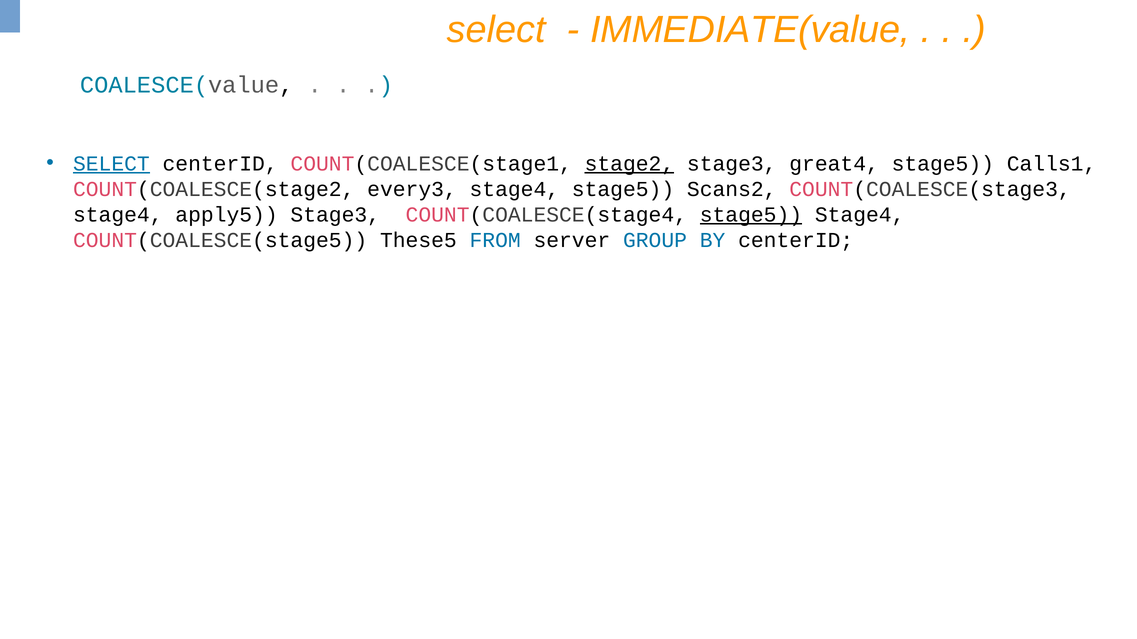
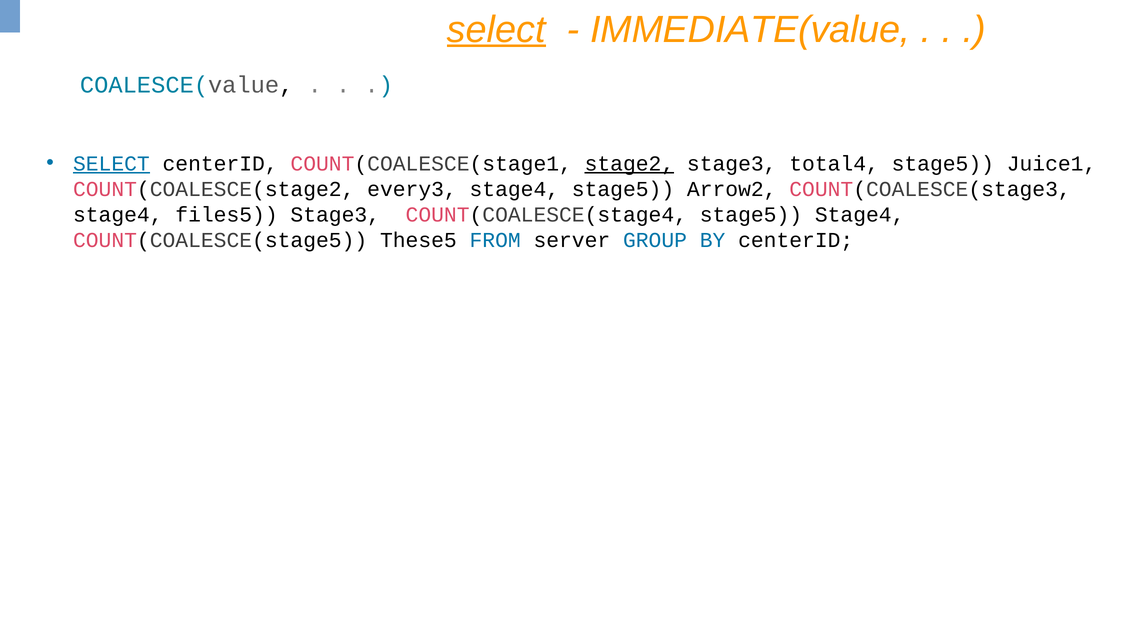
select underline: none -> present (496, 30)
great4: great4 -> total4 (834, 164)
Calls1: Calls1 -> Juice1 (1052, 164)
Scans2: Scans2 -> Arrow2 (732, 189)
apply5: apply5 -> files5 (227, 215)
stage5 underline: present -> none (751, 215)
